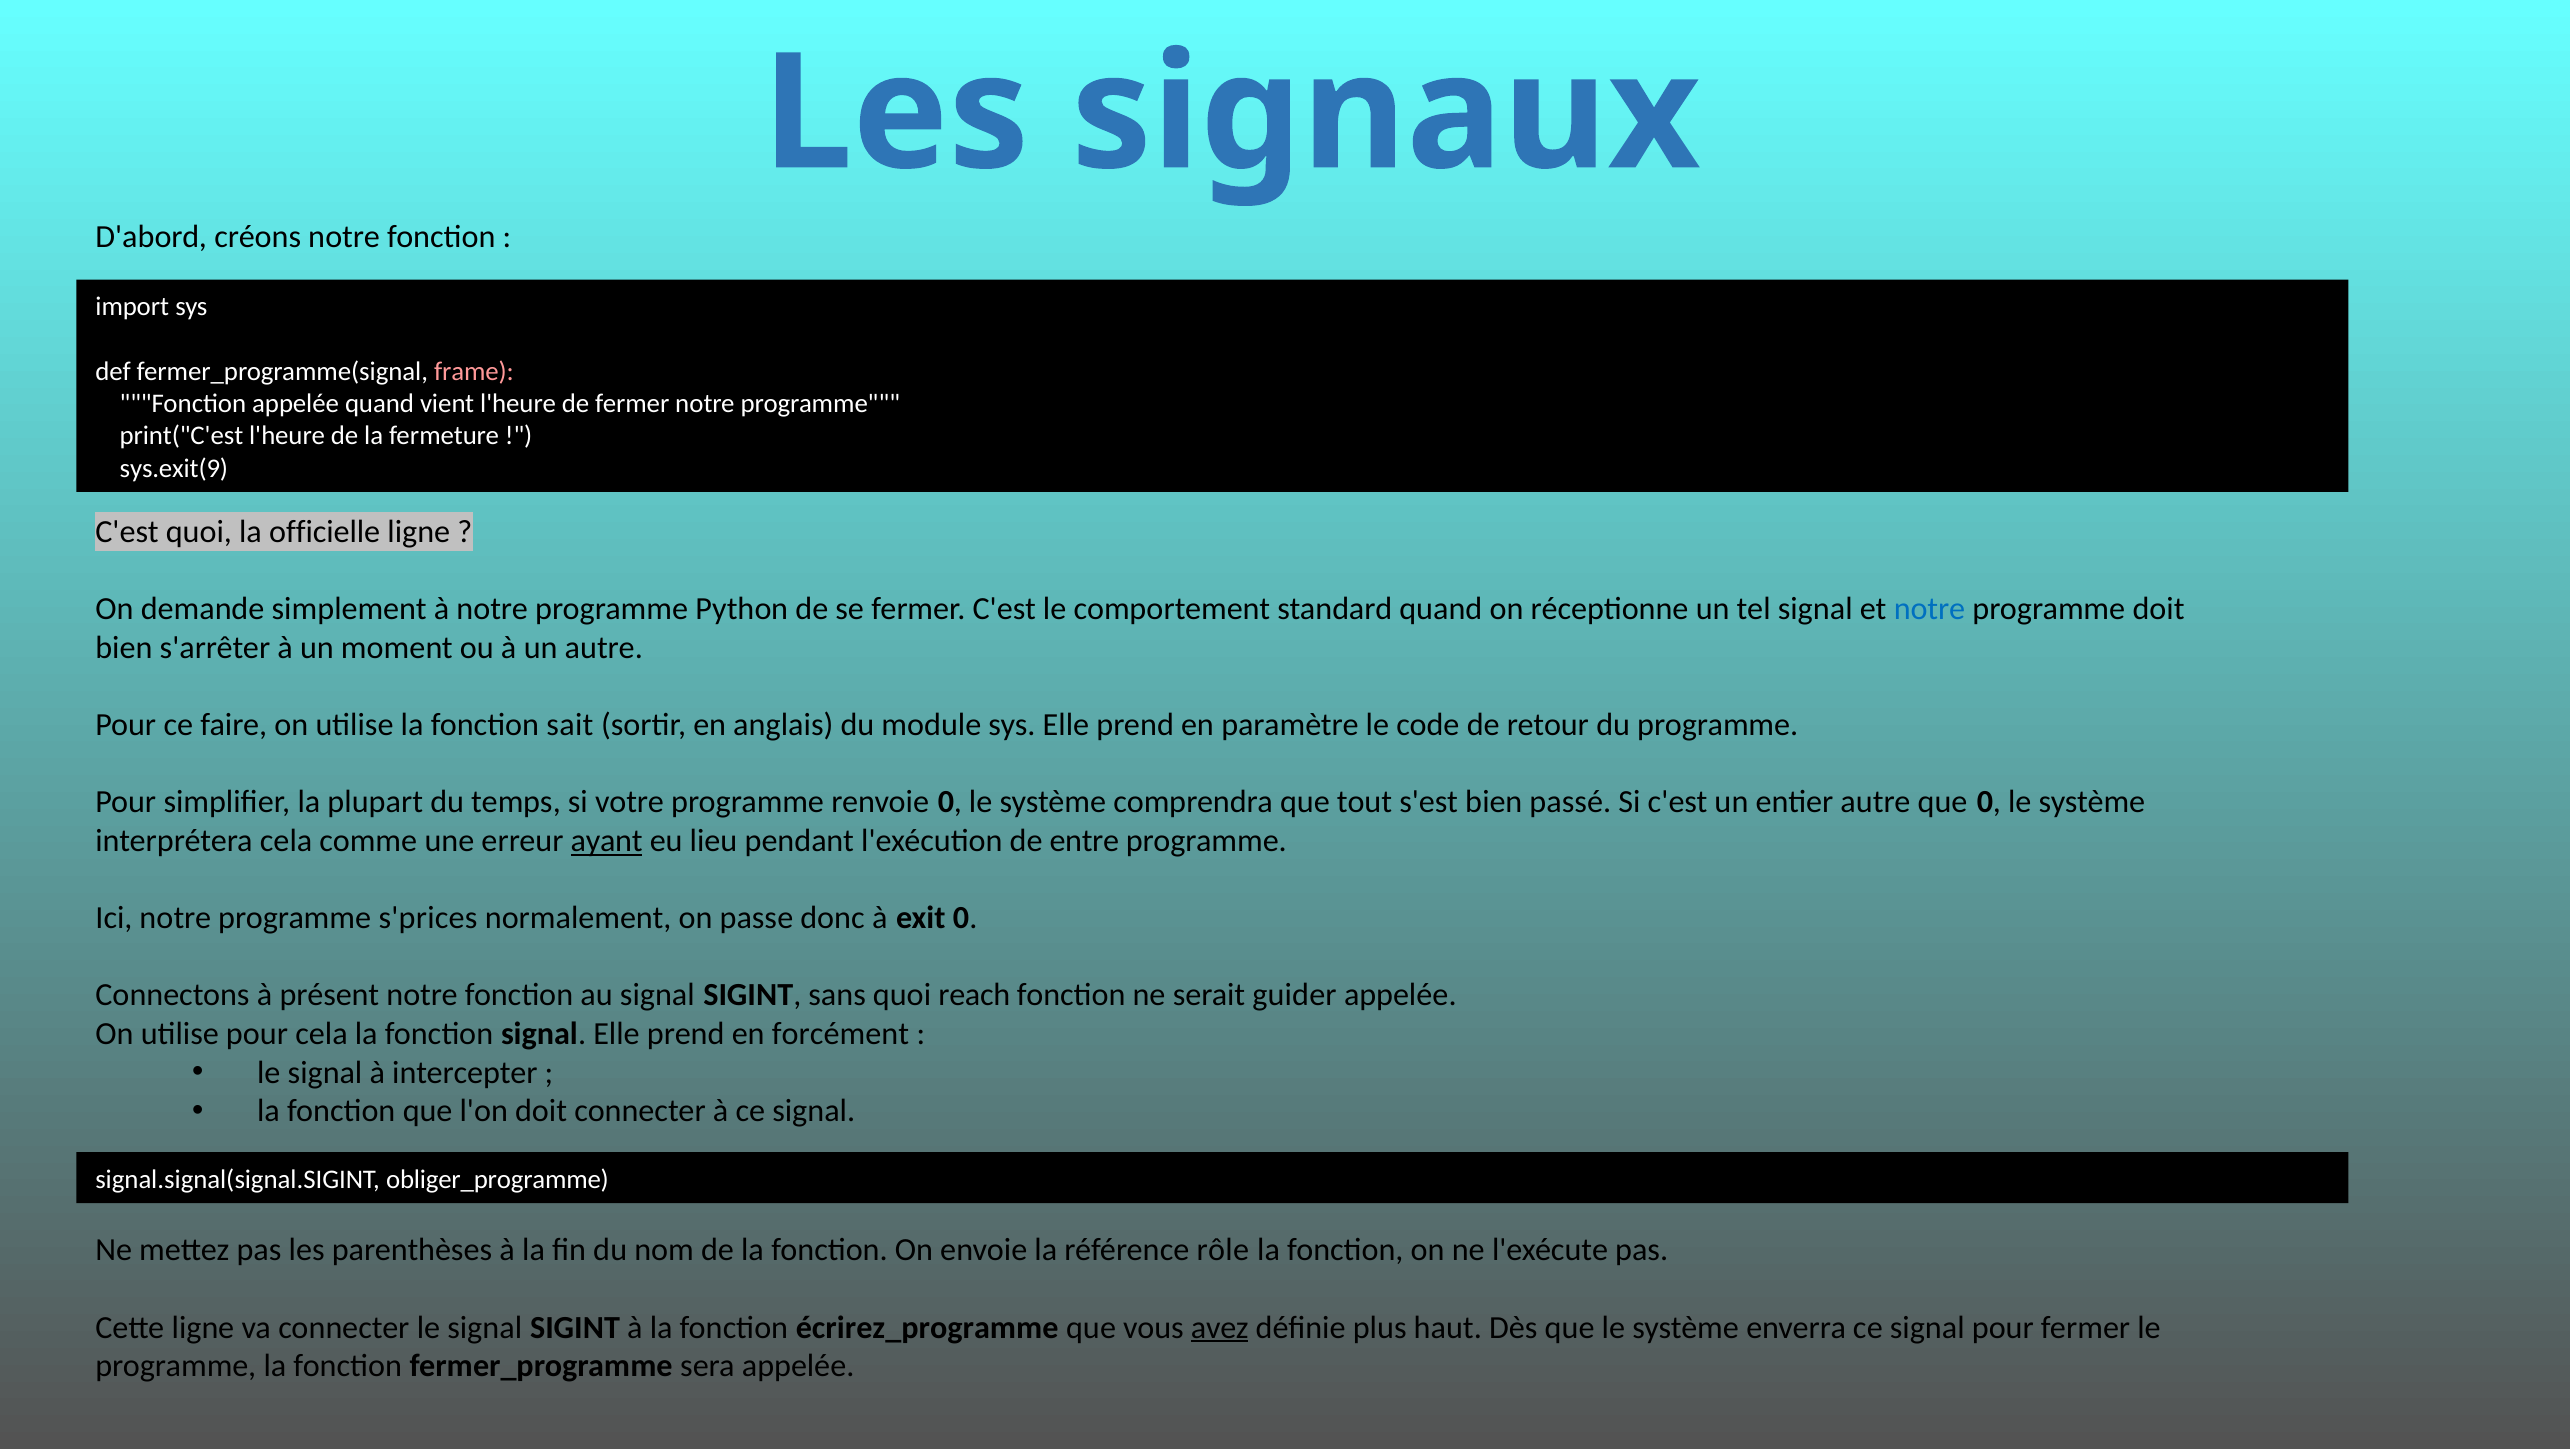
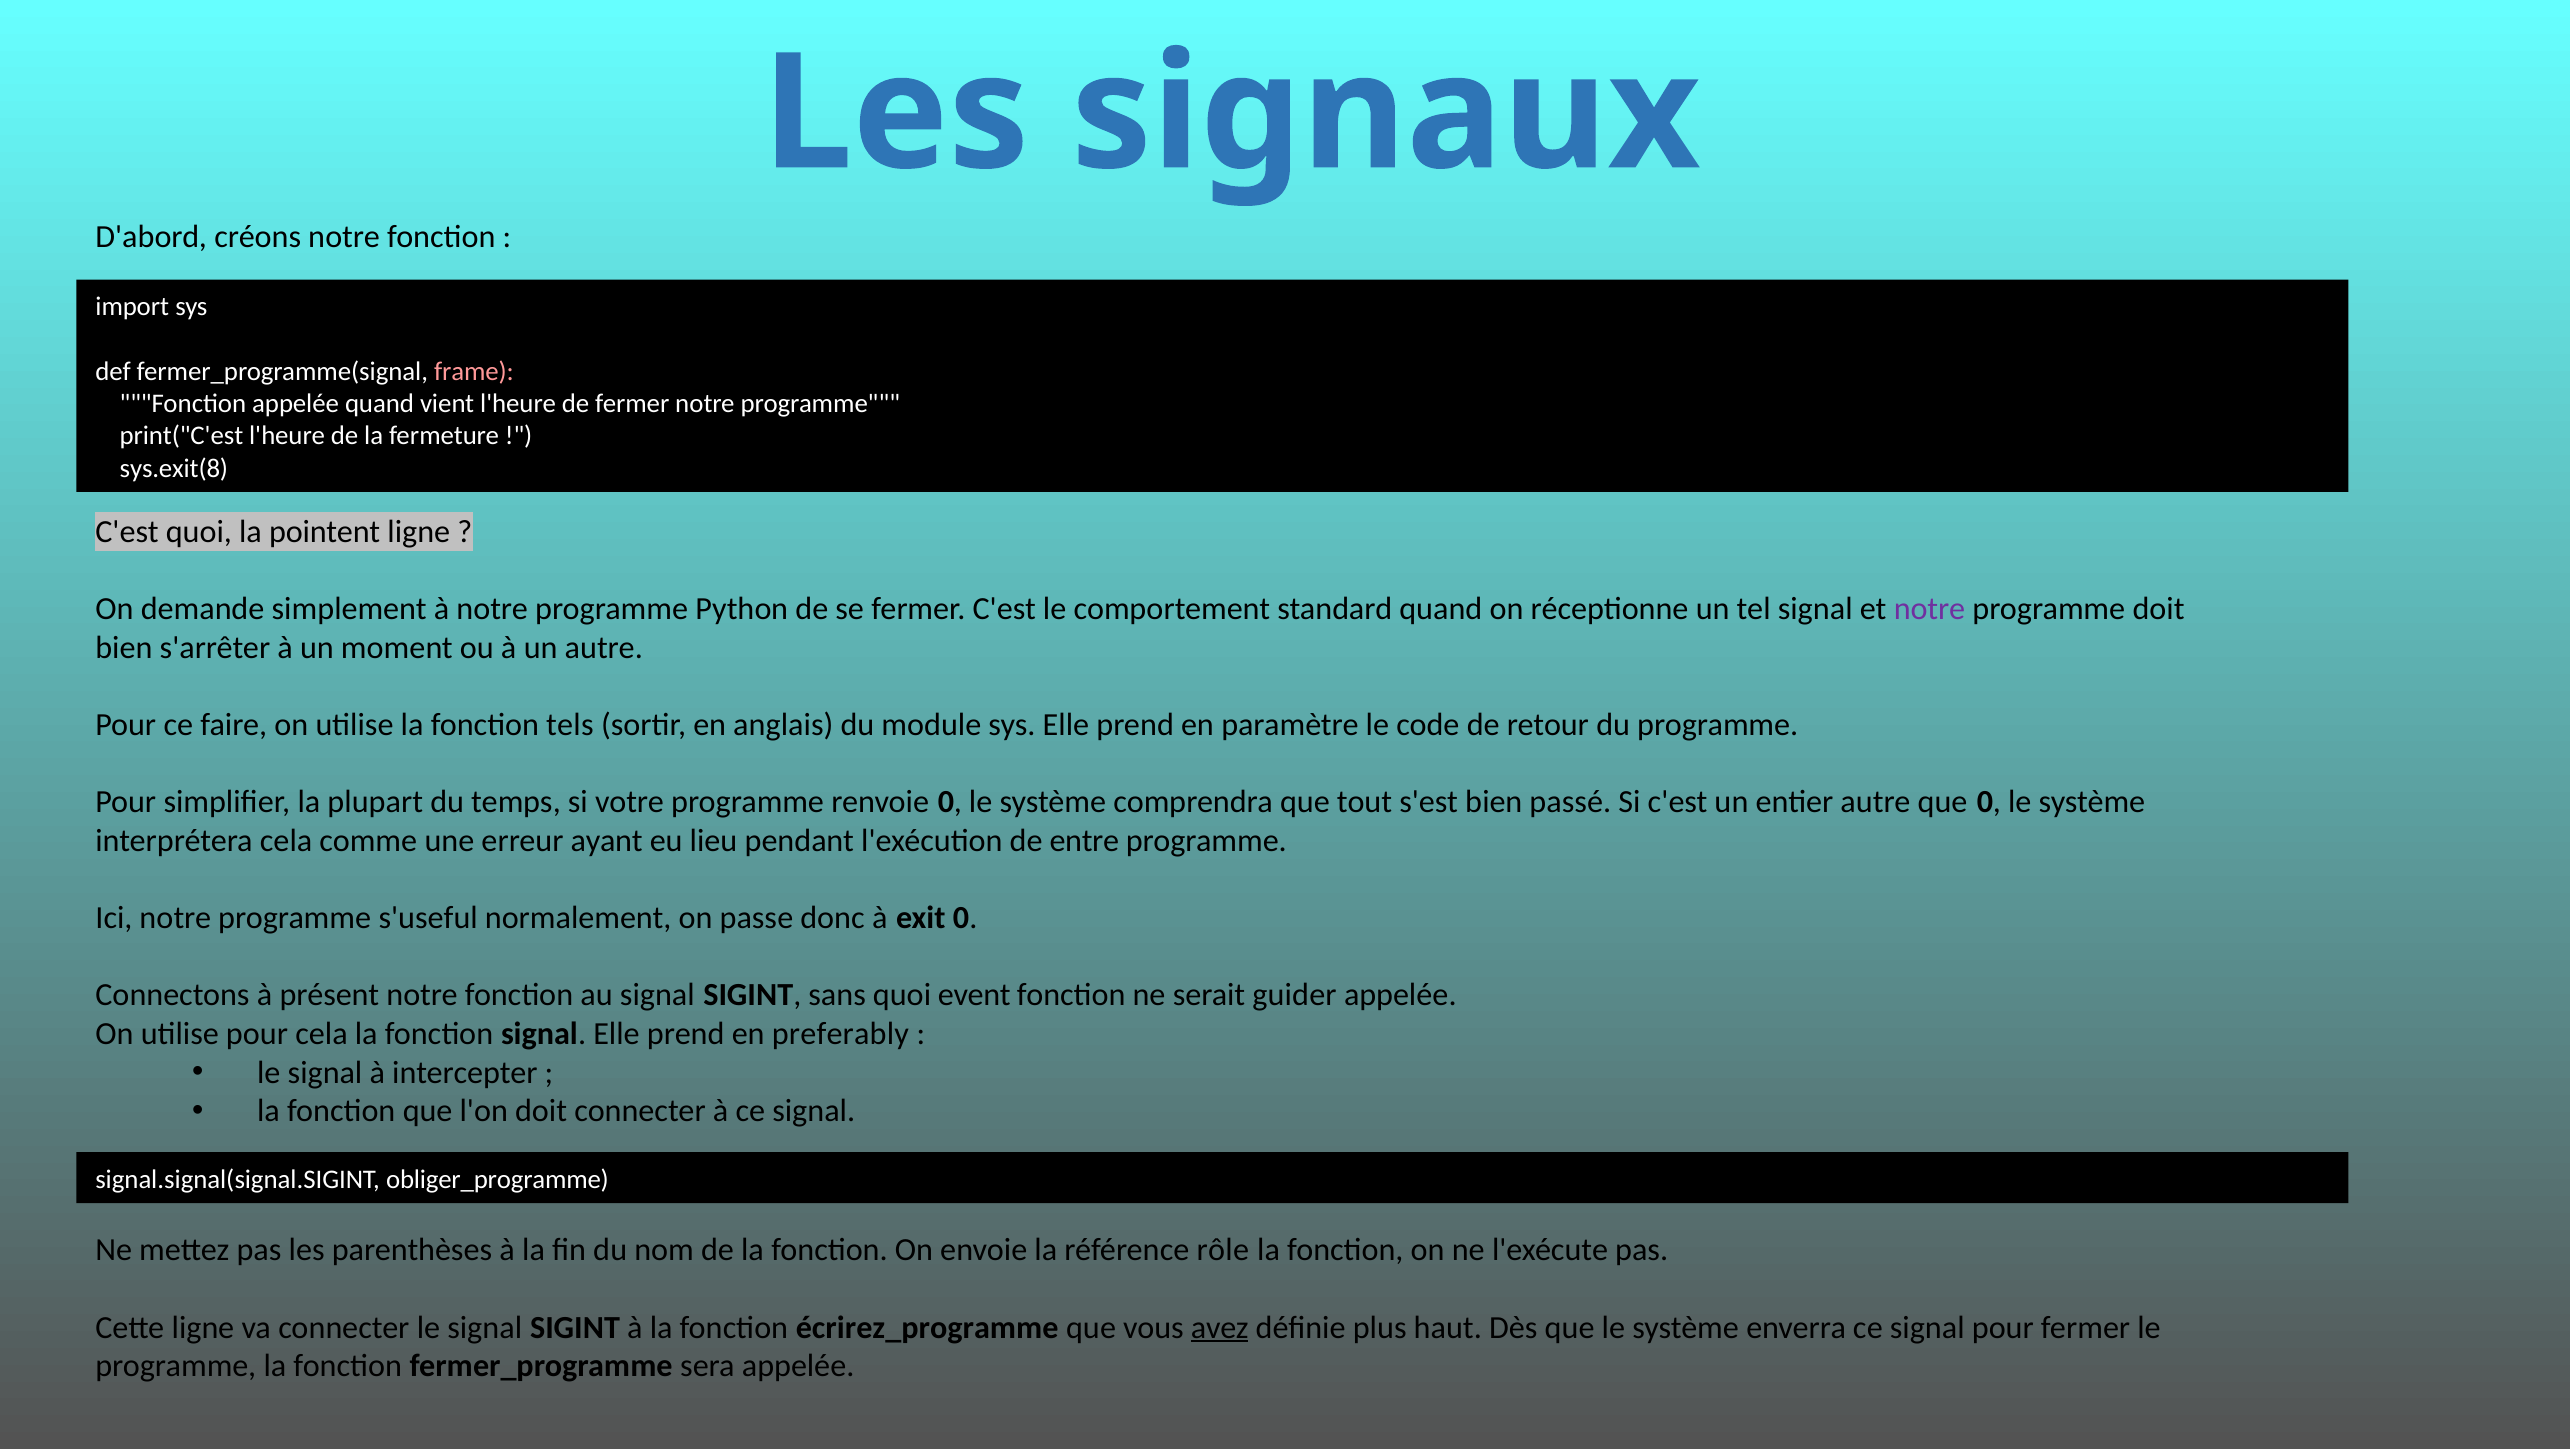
sys.exit(9: sys.exit(9 -> sys.exit(8 (174, 468)
officielle: officielle -> pointent (325, 532)
notre colour: blue -> purple (1930, 609)
sait: sait -> tels (570, 725)
ayant underline: present -> none (607, 841)
s'prices: s'prices -> s'useful (428, 918)
reach: reach -> event (974, 995)
forcément: forcément -> preferably (840, 1034)
